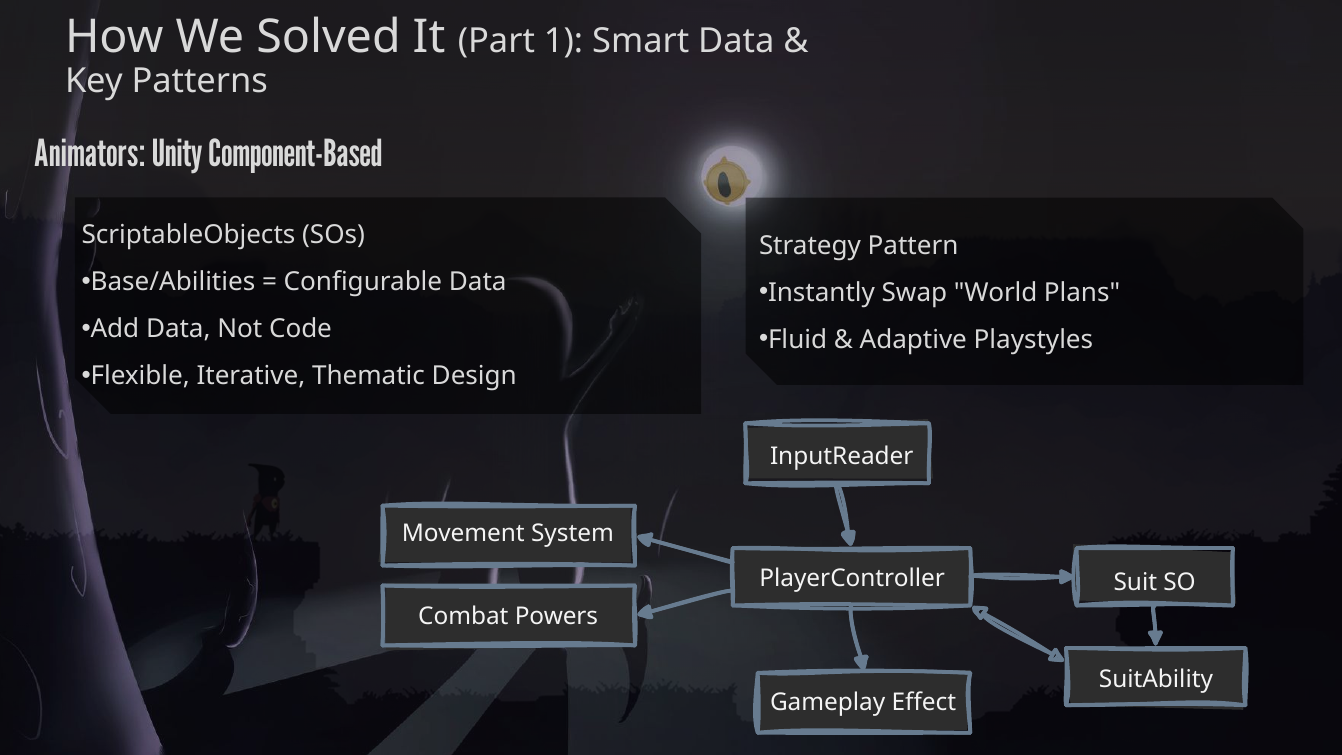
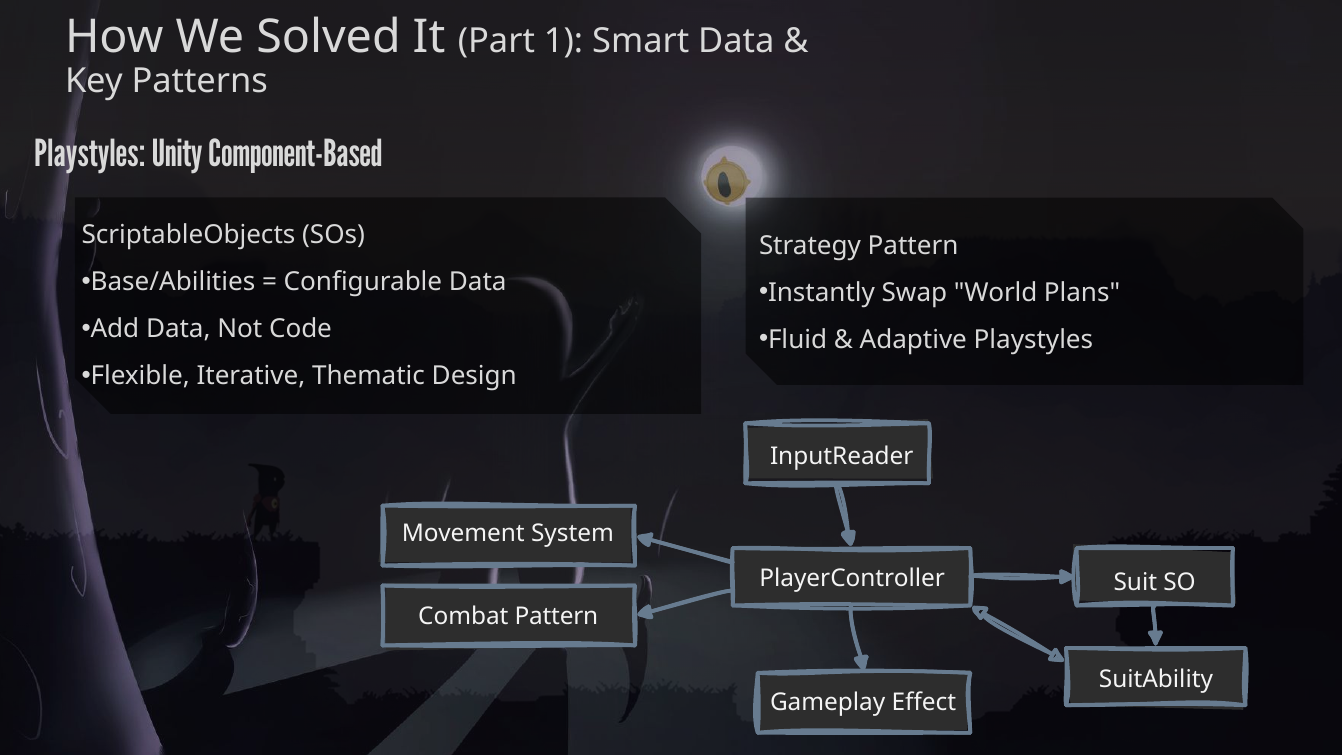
Animators: Animators -> Playstyles (90, 155)
Combat Powers: Powers -> Pattern (556, 616)
